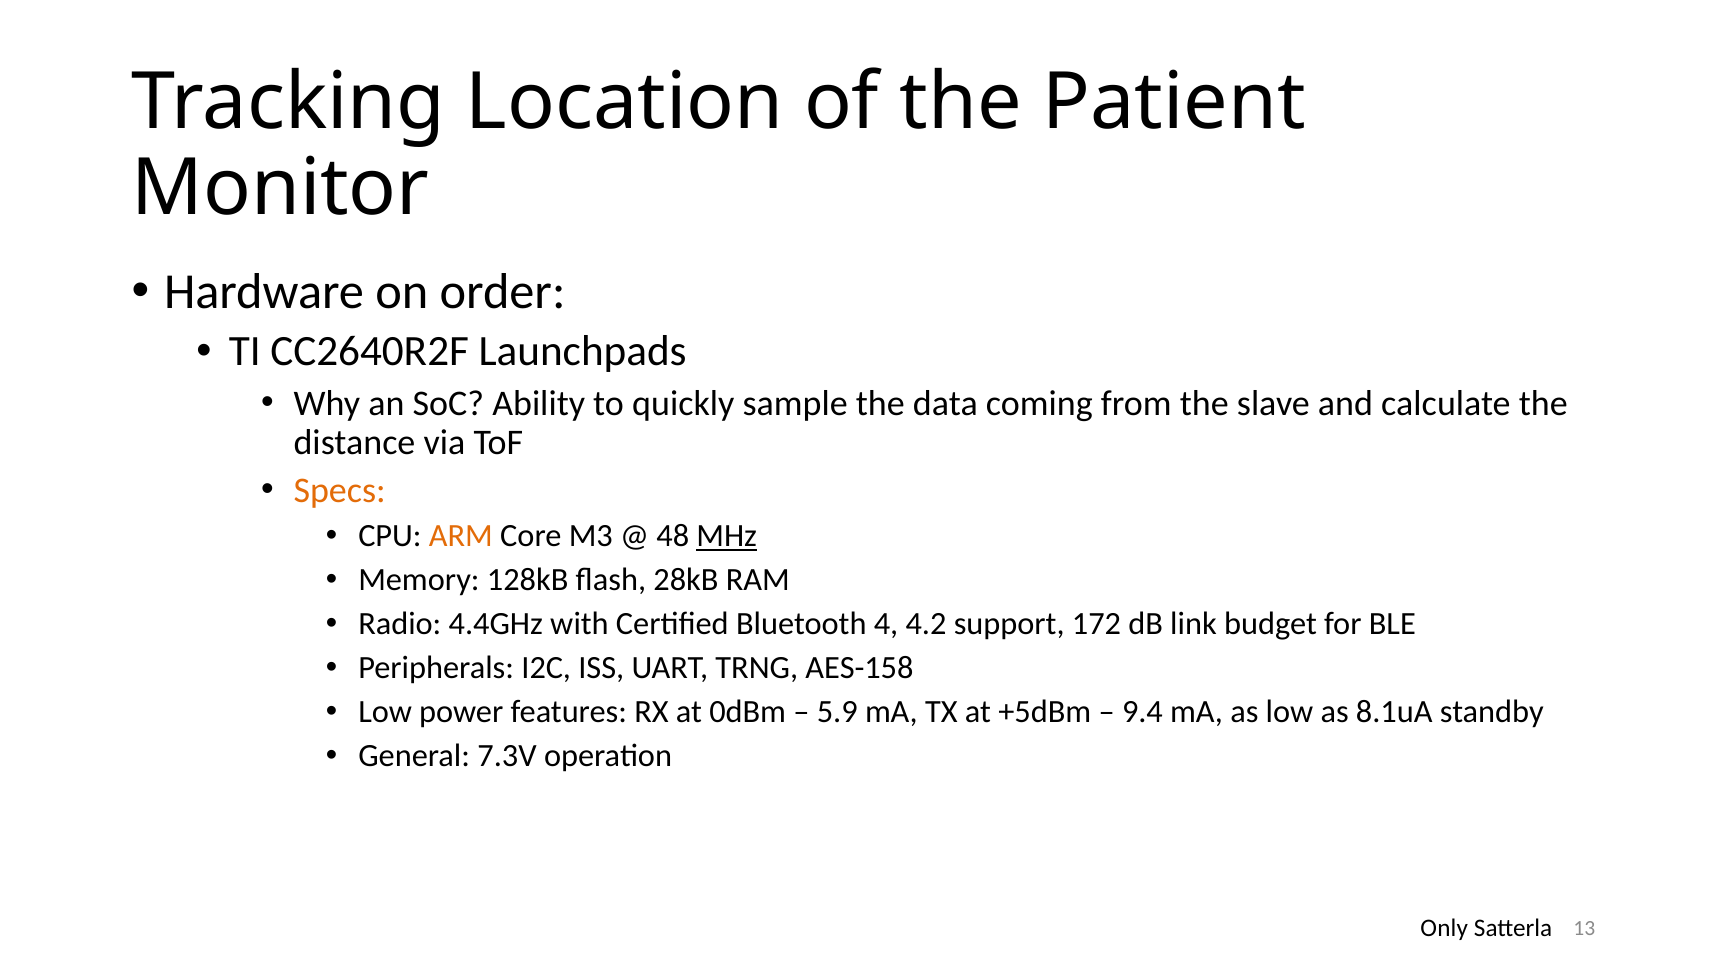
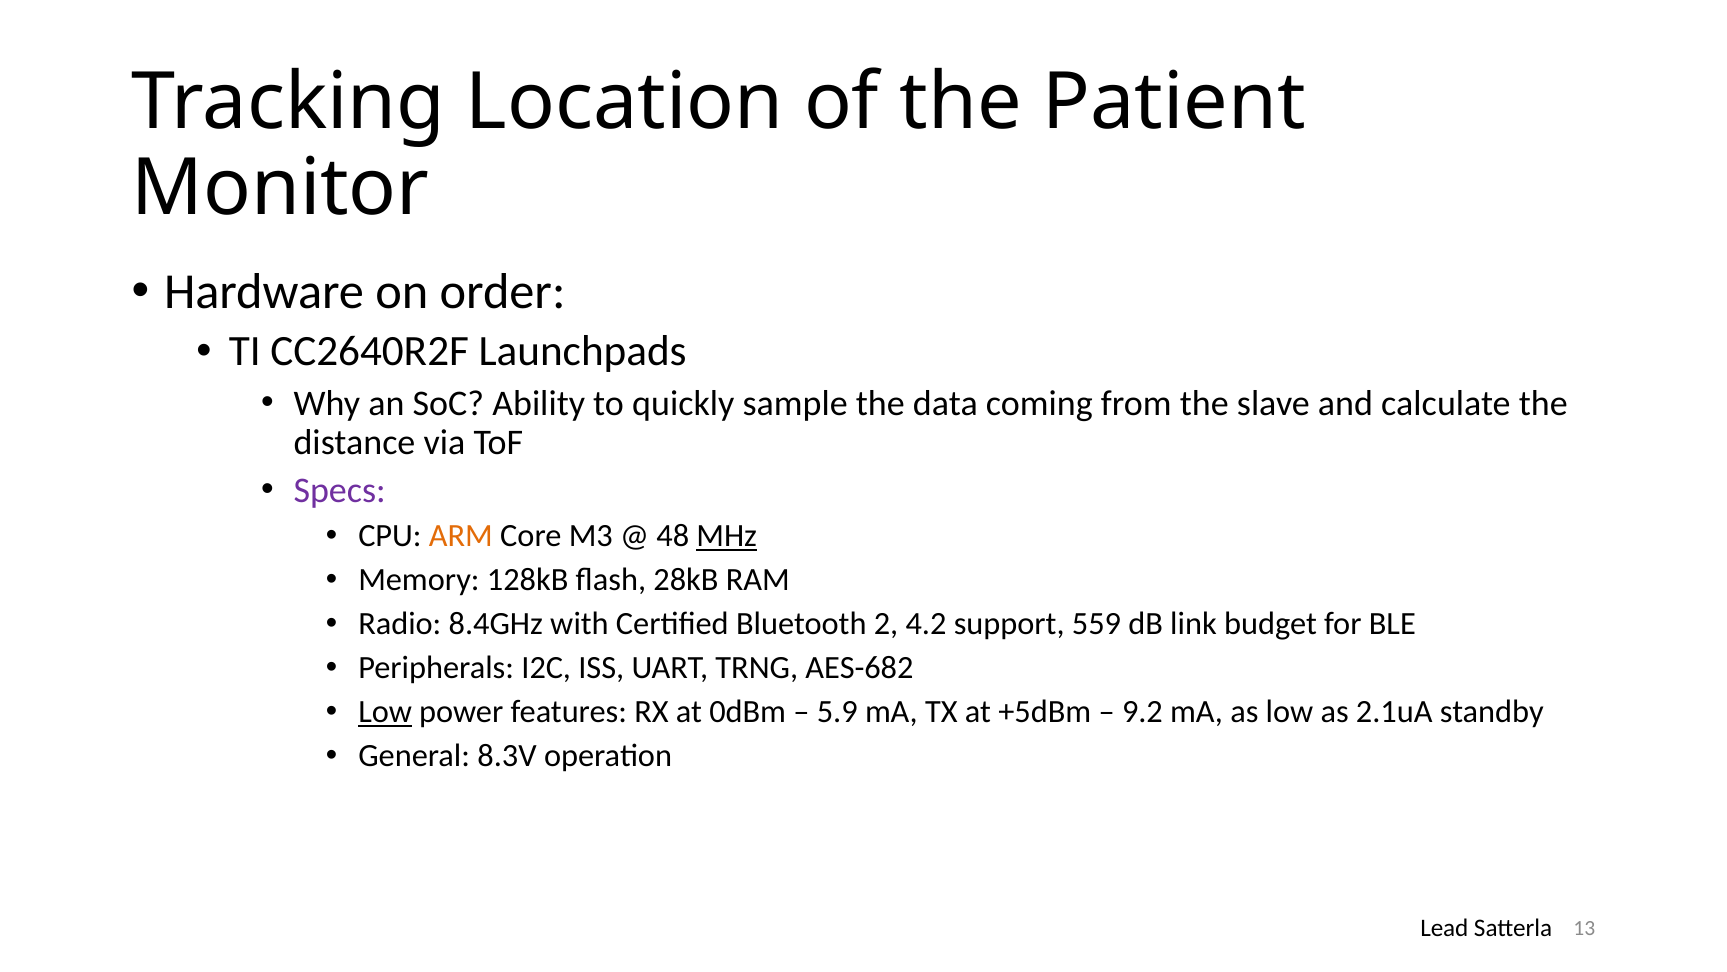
Specs colour: orange -> purple (340, 490)
4.4GHz: 4.4GHz -> 8.4GHz (496, 624)
4: 4 -> 2 (886, 624)
172: 172 -> 559 (1096, 624)
AES-158: AES-158 -> AES-682 (859, 668)
Low underline: none -> present (385, 712)
9.4: 9.4 -> 9.2 (1142, 712)
8.1uA: 8.1uA -> 2.1uA (1394, 712)
7.3V: 7.3V -> 8.3V (507, 756)
Only: Only -> Lead (1444, 928)
